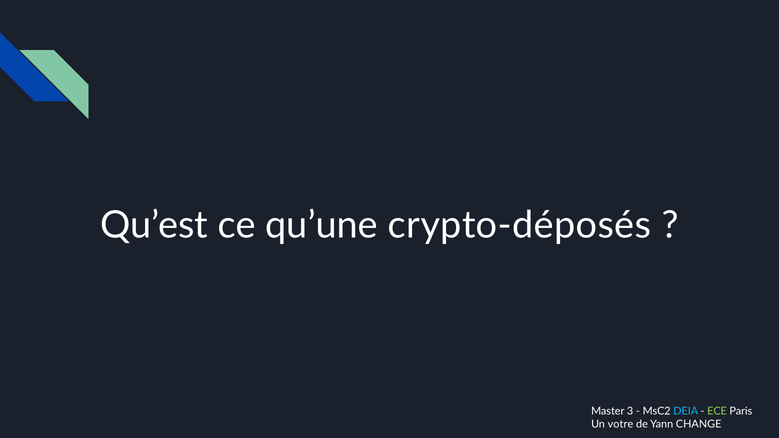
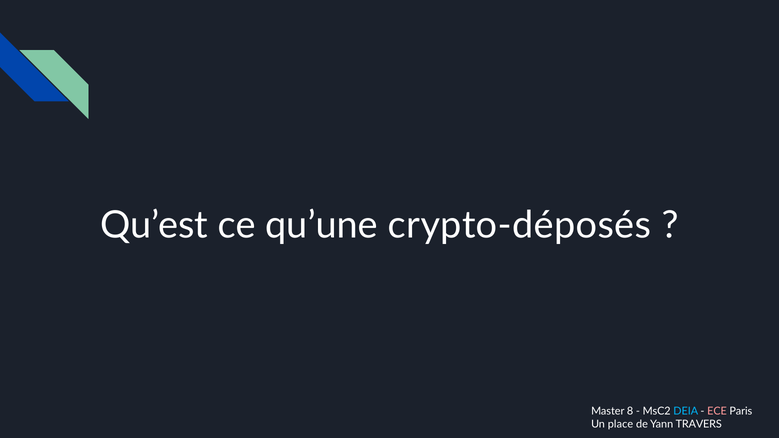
3: 3 -> 8 (630, 411)
ECE colour: light green -> pink (717, 411)
votre: votre -> place (620, 424)
CHANGE: CHANGE -> TRAVERS (699, 424)
